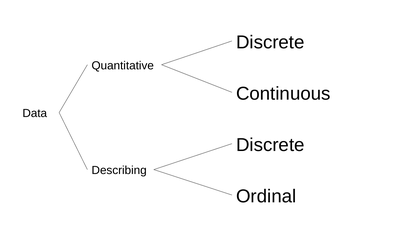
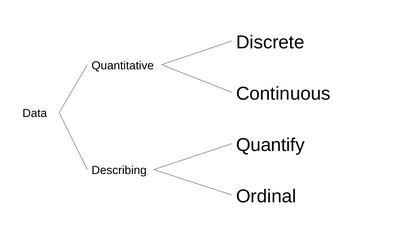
Discrete: Discrete -> Quantify (270, 145)
